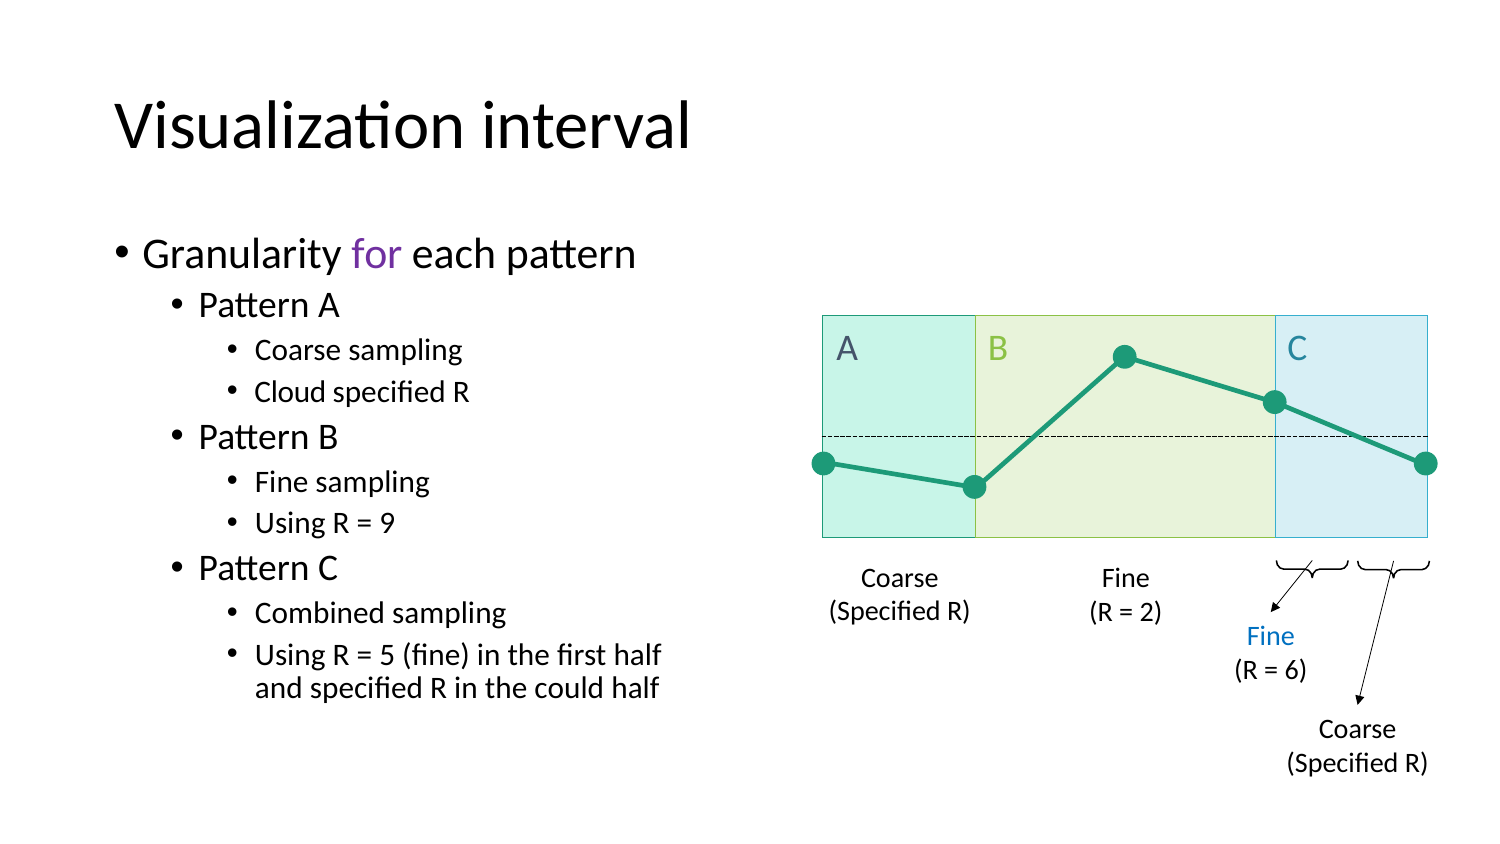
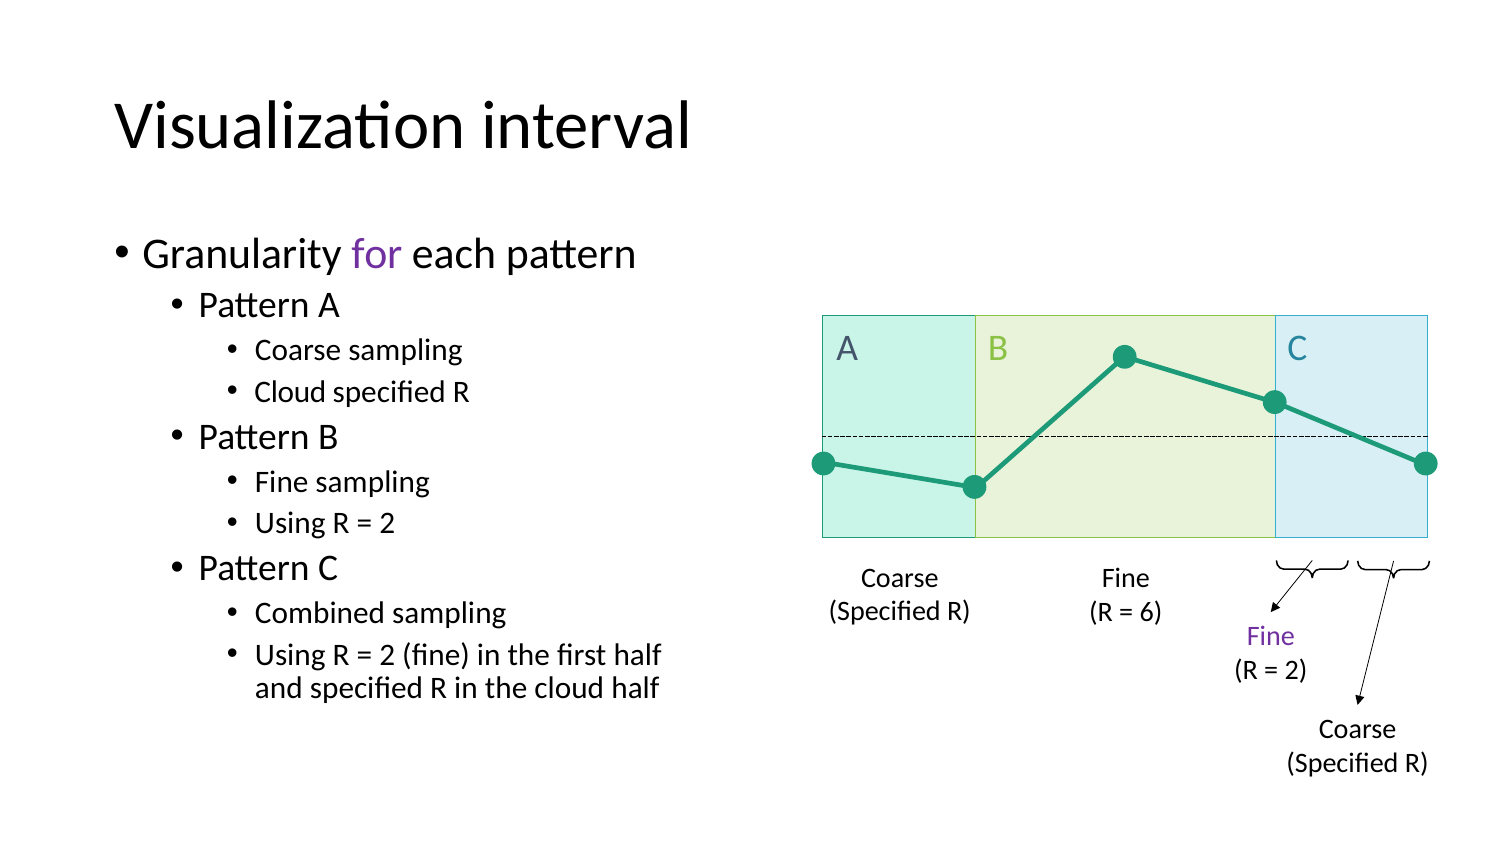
9: 9 -> 2 (387, 523)
2: 2 -> 6 (1151, 612)
Fine colour: blue -> purple (1271, 636)
5: 5 -> 2 (387, 655)
6: 6 -> 2 (1296, 670)
the could: could -> cloud (569, 688)
